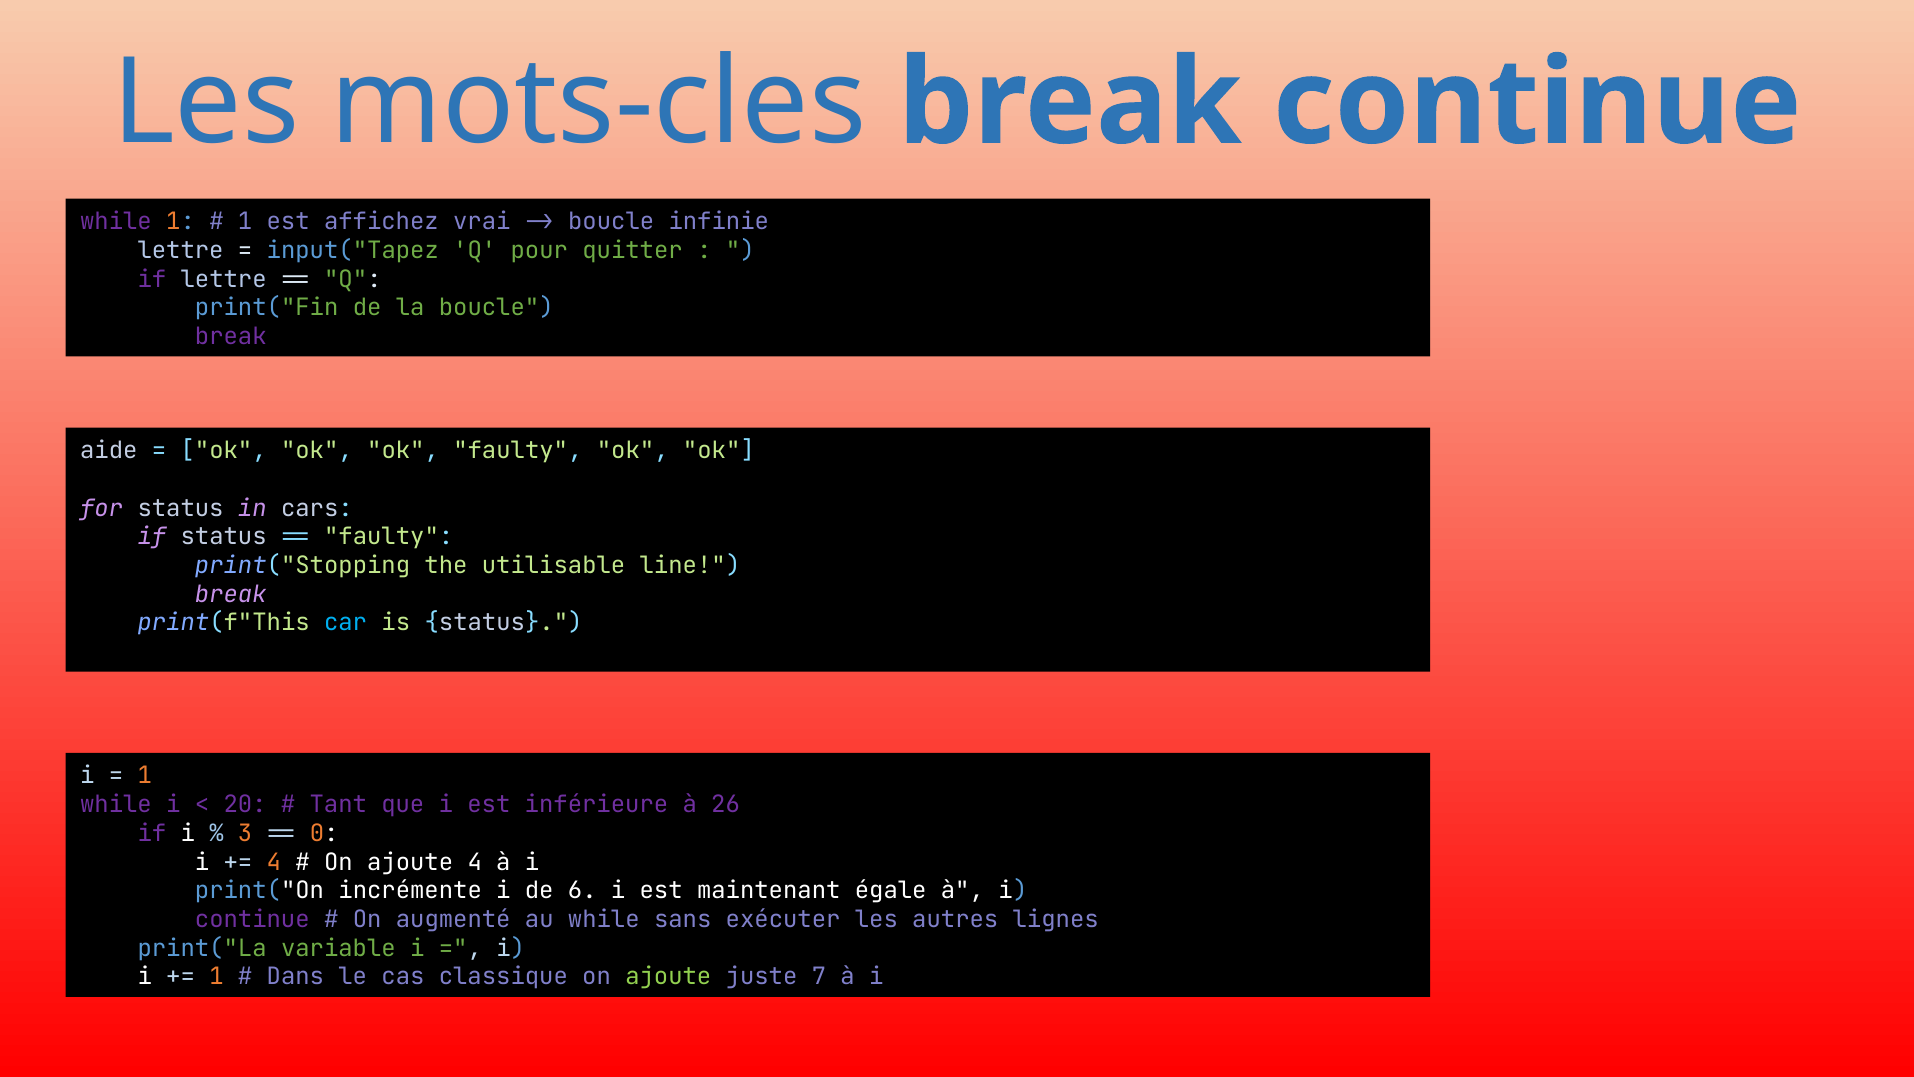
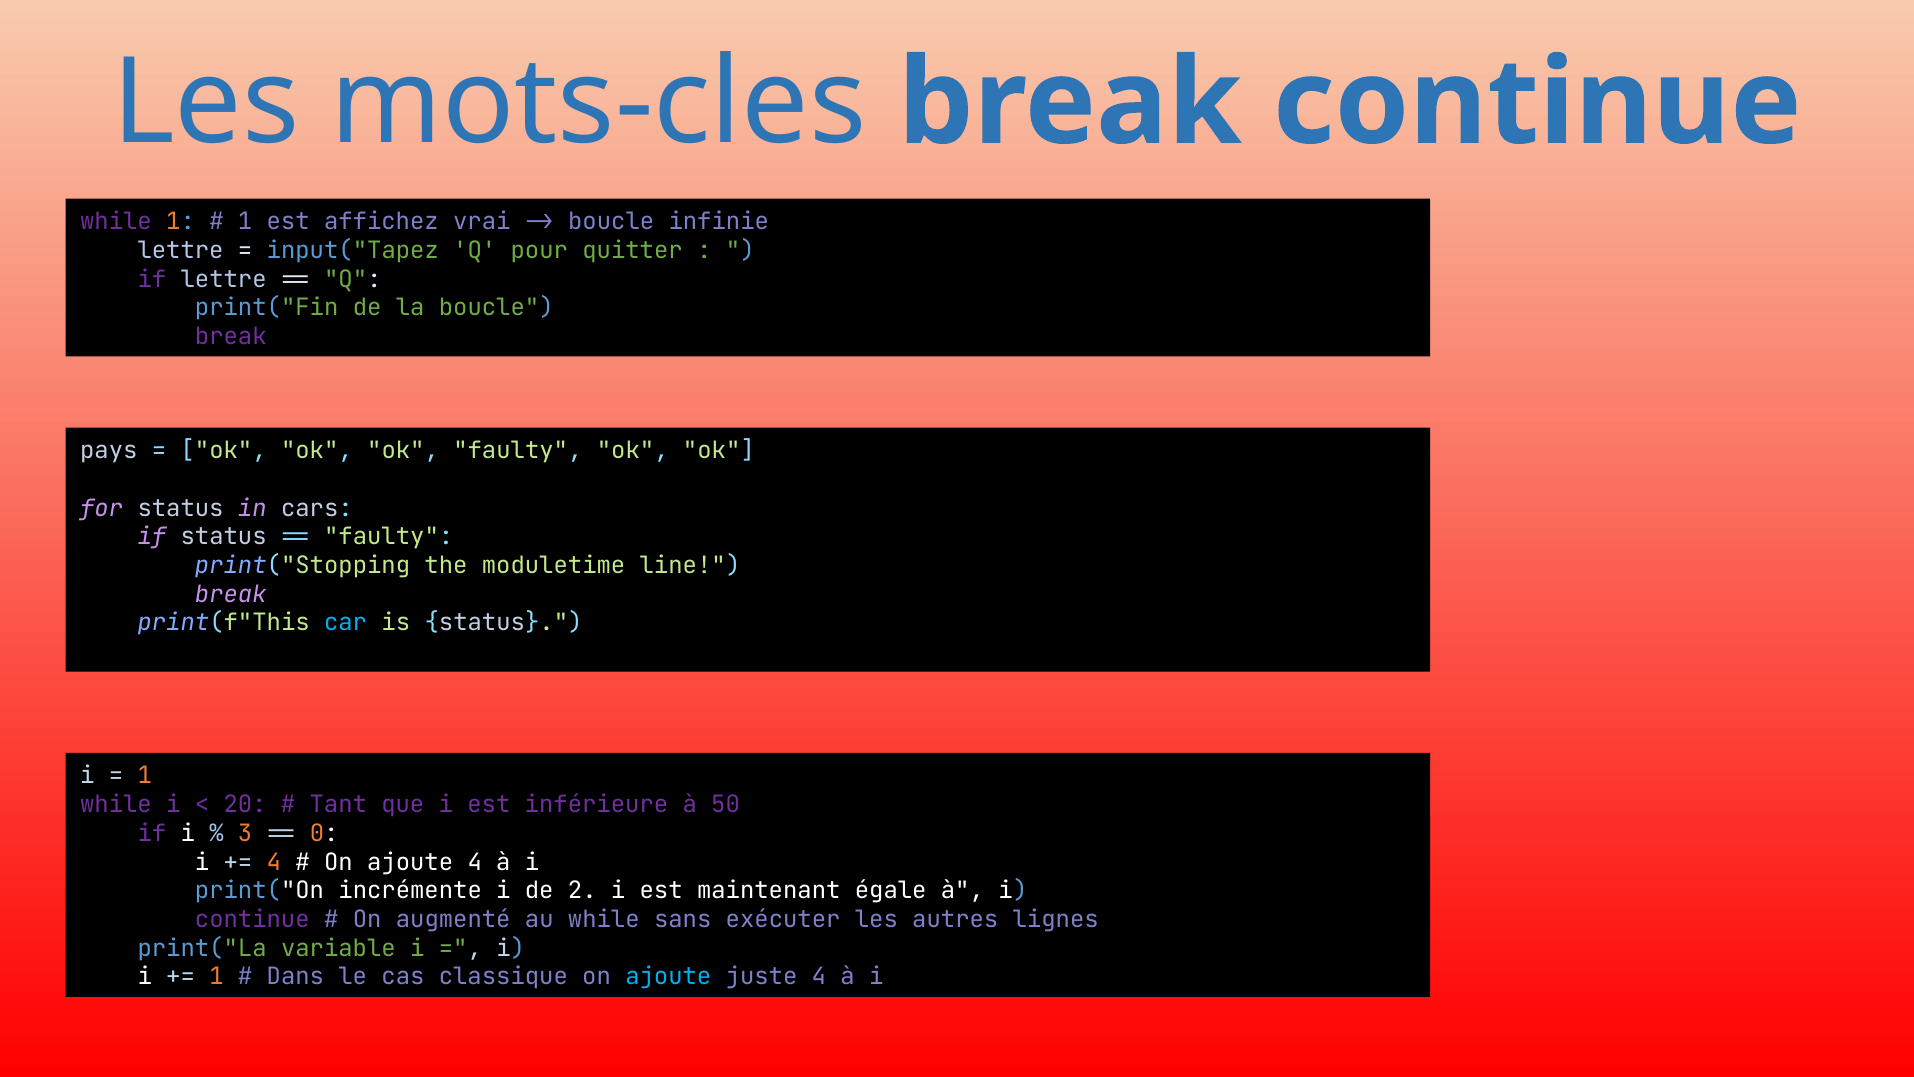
aide: aide -> pays (109, 451)
utilisable: utilisable -> moduletime (554, 565)
26: 26 -> 50 (726, 804)
6: 6 -> 2 (582, 891)
ajoute colour: light green -> light blue (668, 977)
juste 7: 7 -> 4 (819, 977)
